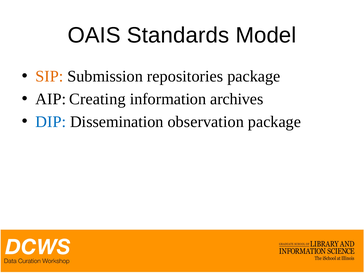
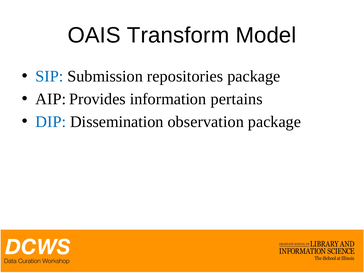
Standards: Standards -> Transform (178, 35)
SIP colour: orange -> blue (49, 76)
Creating: Creating -> Provides (97, 99)
archives: archives -> pertains (237, 99)
